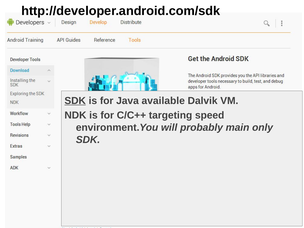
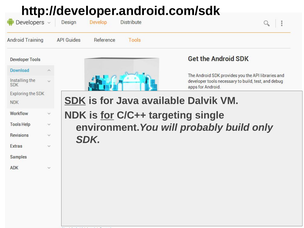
for underline: none -> present (107, 115)
speed: speed -> single (210, 115)
main: main -> build (238, 128)
